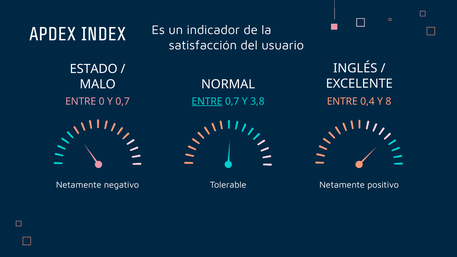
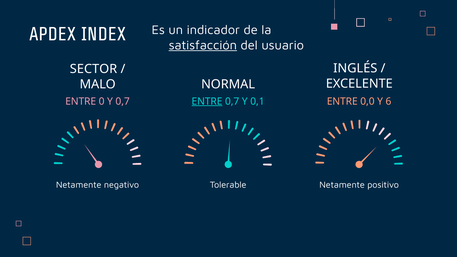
satisfacción underline: none -> present (203, 45)
ESTADO: ESTADO -> SECTOR (94, 69)
3,8: 3,8 -> 0,1 (257, 101)
0,4: 0,4 -> 0,0 (367, 101)
8: 8 -> 6 (388, 101)
